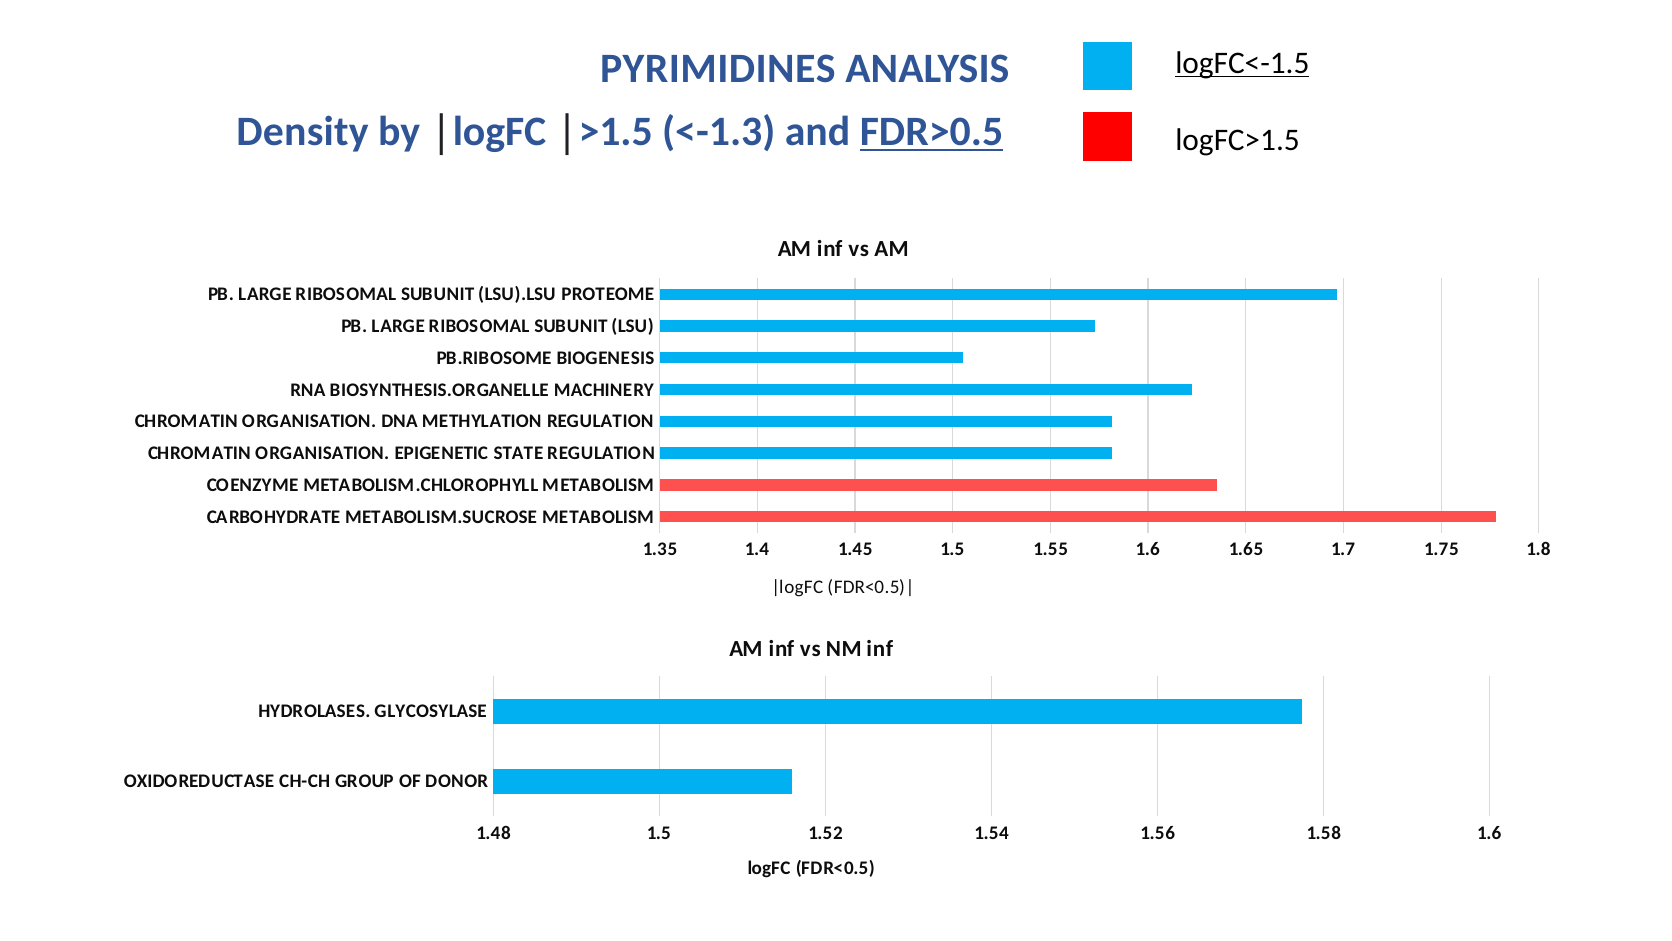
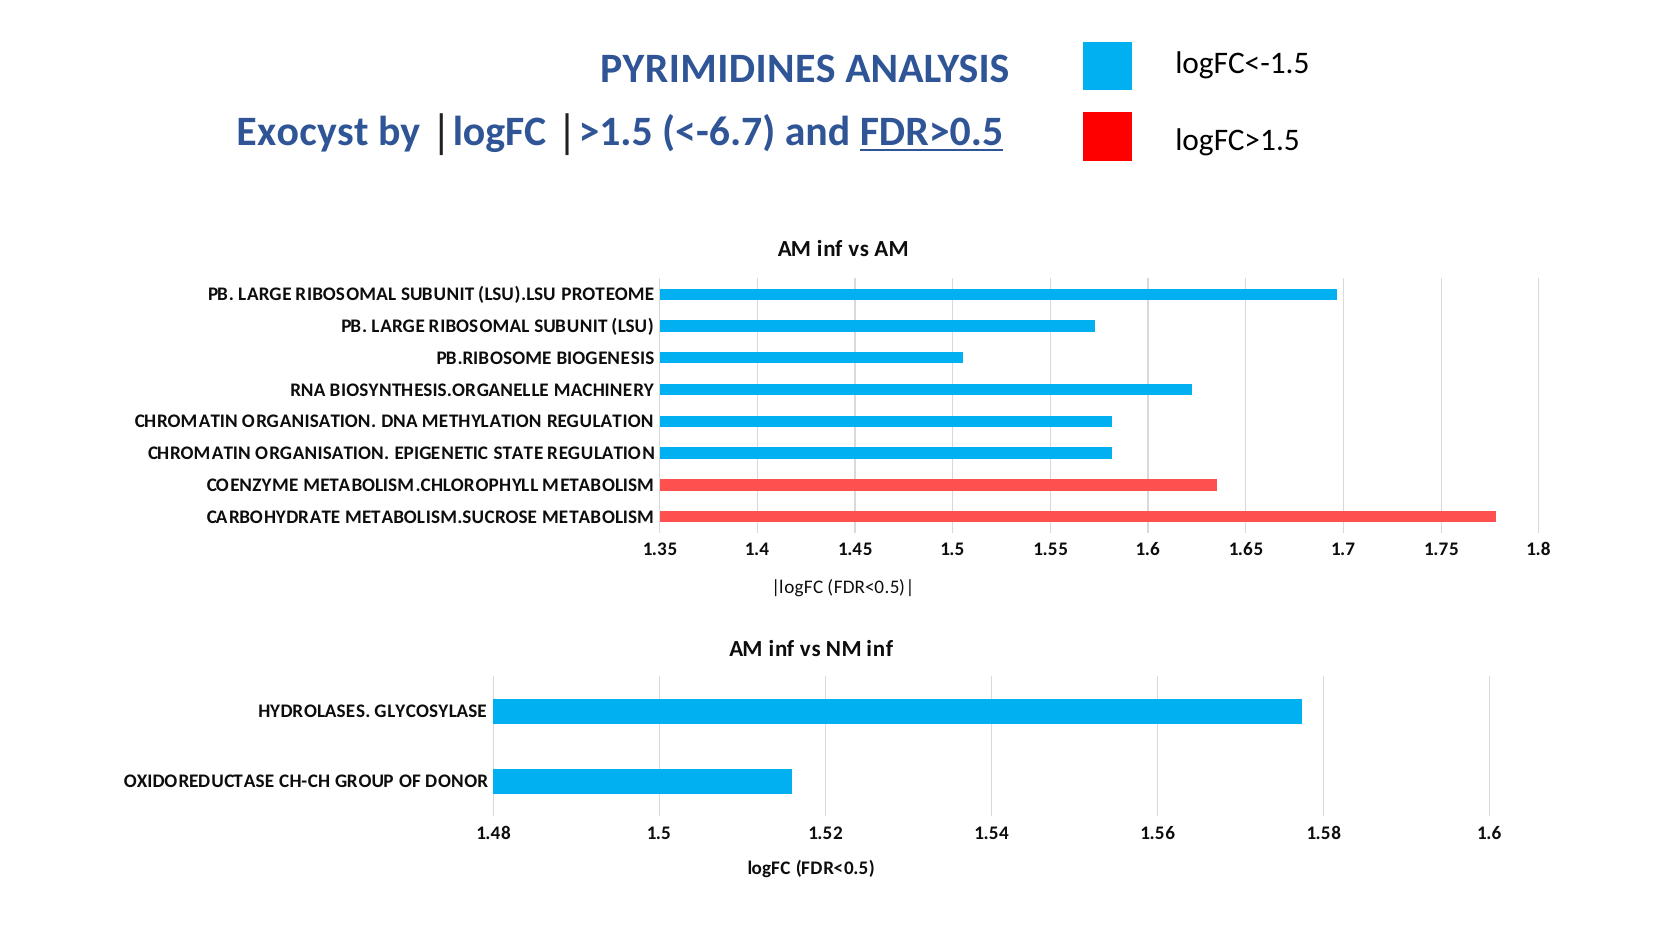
logFC<-1.5 underline: present -> none (1242, 63)
Density: Density -> Exocyst (303, 132)
<-1.3: <-1.3 -> <-6.7 (719, 132)
